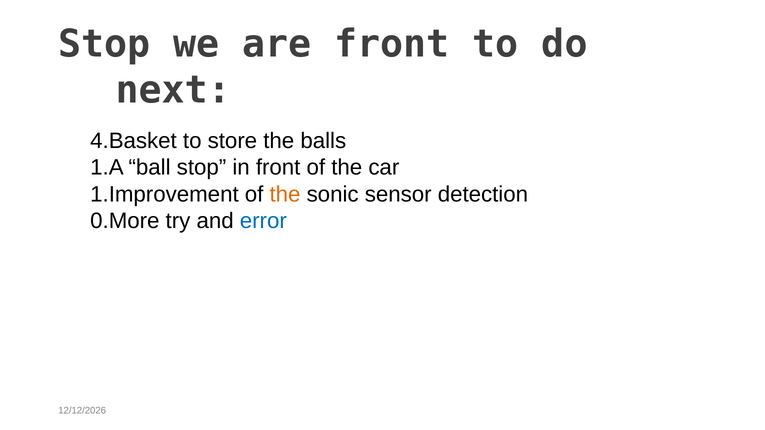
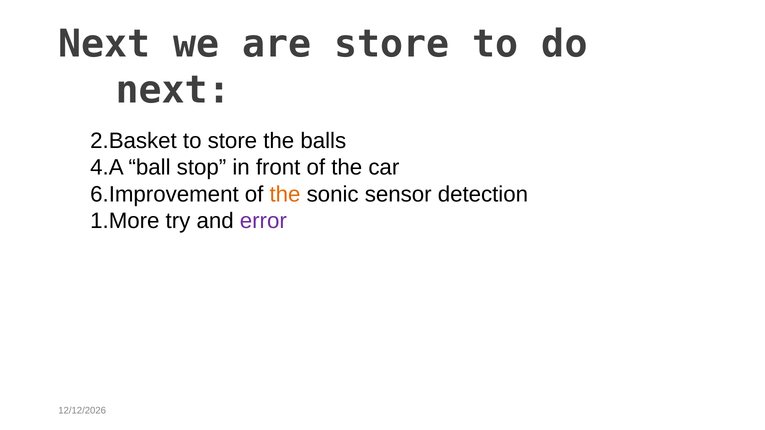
Stop: Stop -> Next (104, 44)
are front: front -> store (392, 44)
4.Basket: 4.Basket -> 2.Basket (134, 141)
1.A: 1.A -> 4.A (107, 168)
1.Improvement: 1.Improvement -> 6.Improvement (164, 194)
0.More: 0.More -> 1.More (125, 221)
error colour: blue -> purple (263, 221)
